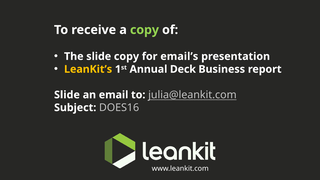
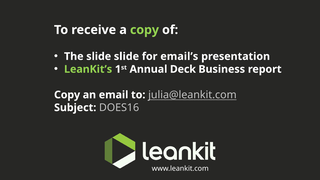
slide copy: copy -> slide (126, 56)
LeanKit’s colour: yellow -> light green (88, 69)
Slide: Slide -> Copy (67, 95)
